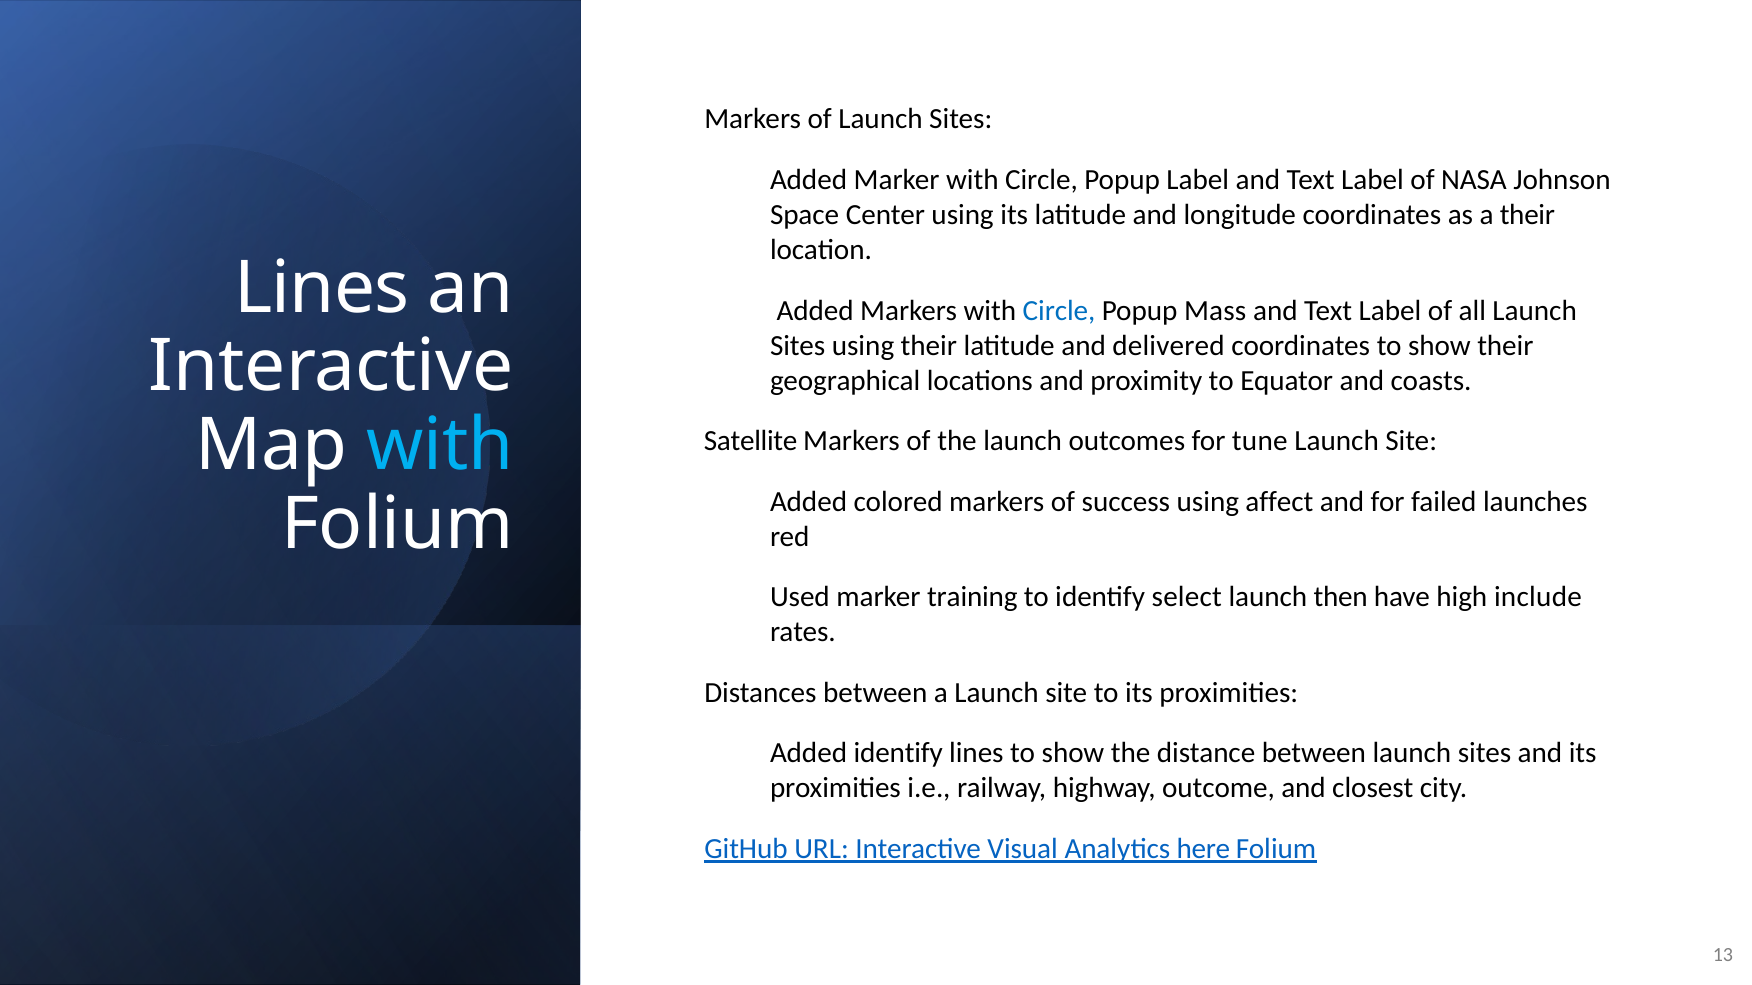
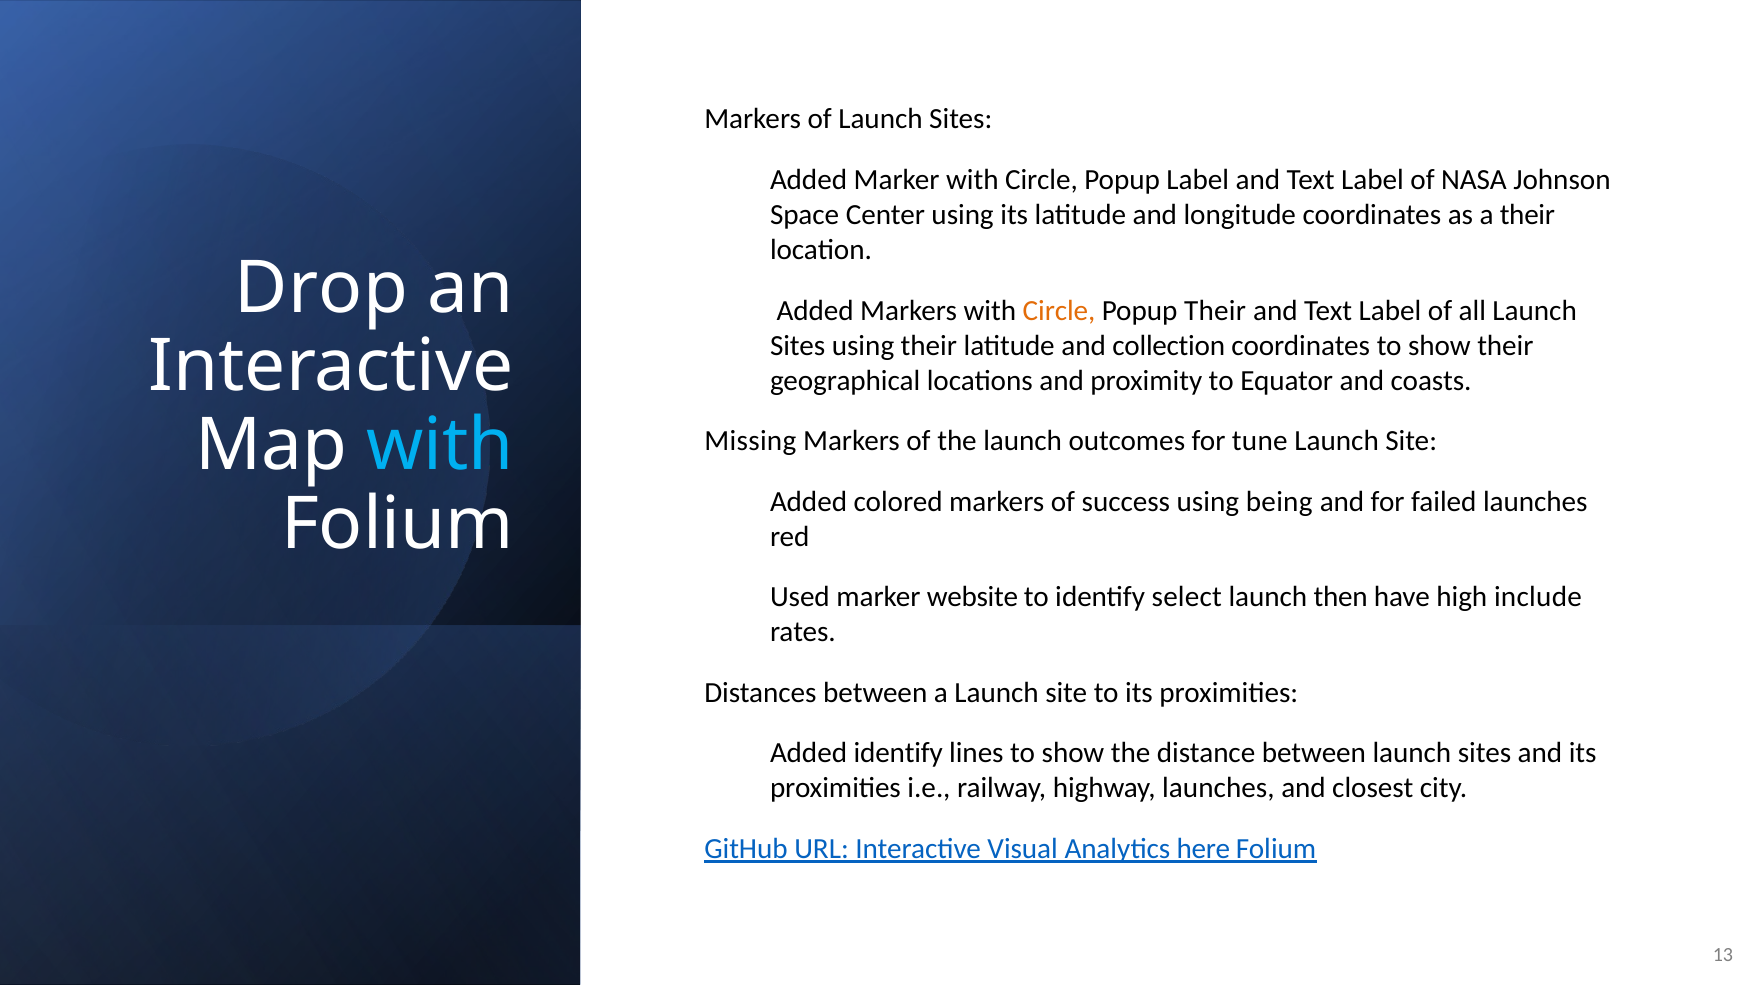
Lines: Lines -> Drop (321, 288)
Circle colour: blue -> orange (1059, 311)
Popup Mass: Mass -> Their (1215, 311)
delivered: delivered -> collection (1169, 346)
Satellite: Satellite -> Missing (750, 441)
affect: affect -> being (1279, 502)
training: training -> website (972, 597)
highway outcome: outcome -> launches (1218, 789)
